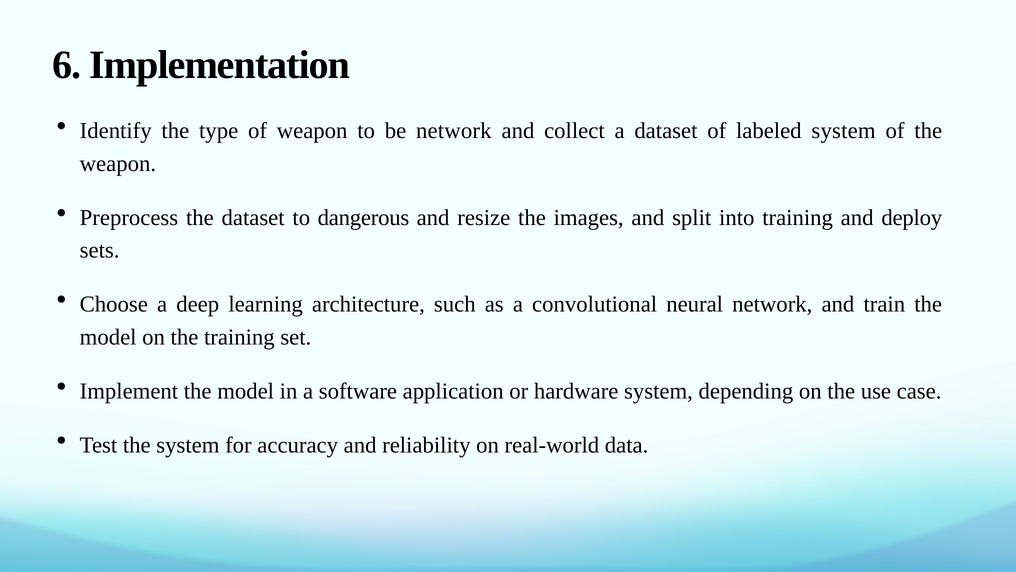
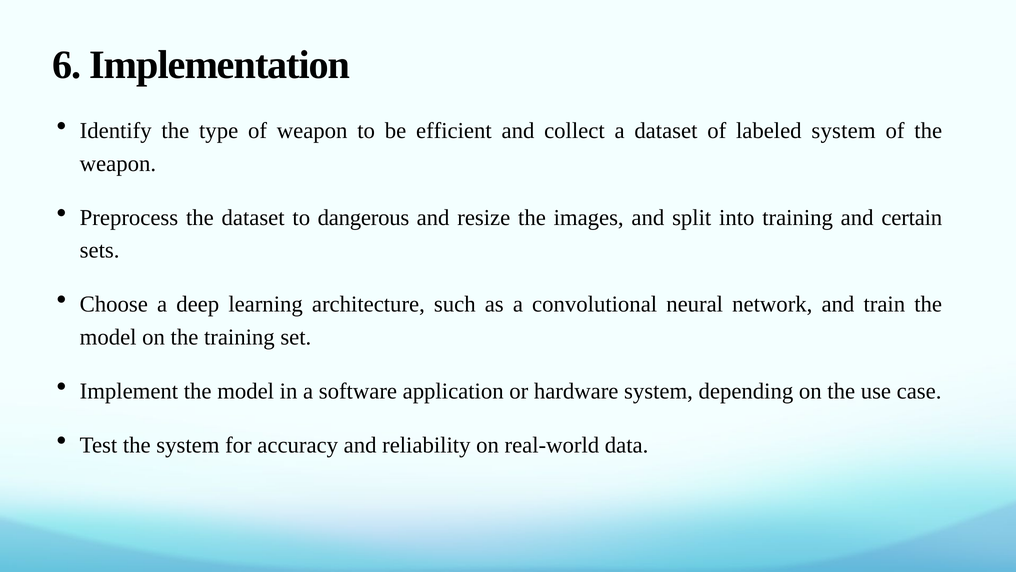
be network: network -> efficient (454, 131)
deploy: deploy -> certain (912, 217)
